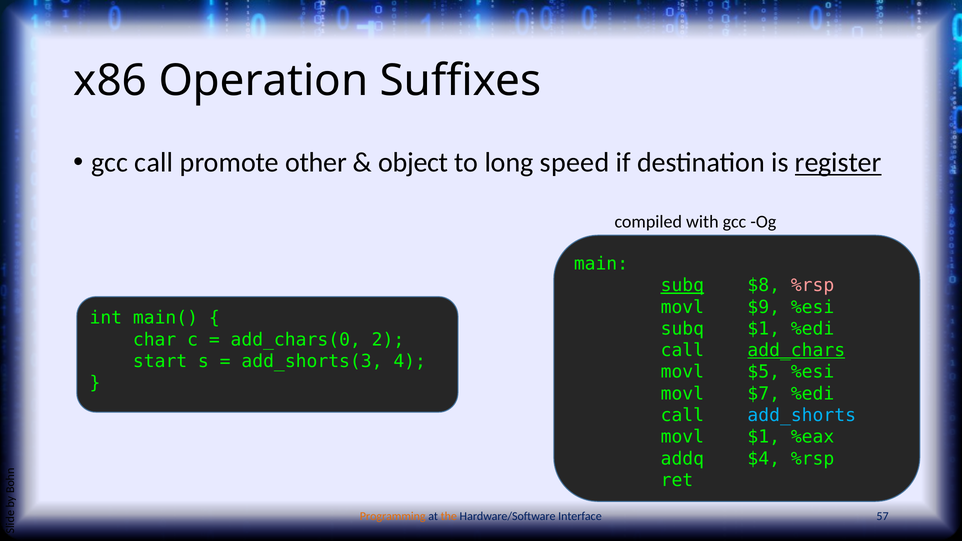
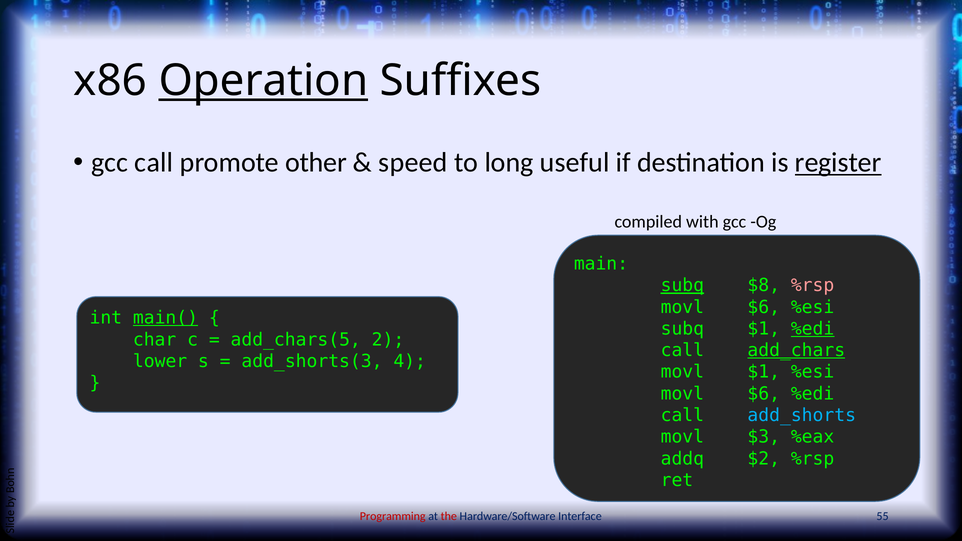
Operation underline: none -> present (263, 81)
object: object -> speed (413, 163)
speed: speed -> useful (575, 163)
$9: $9 -> $6 (764, 307)
main( underline: none -> present (165, 318)
%edi underline: none -> present (813, 329)
add_chars(0: add_chars(0 -> add_chars(5 (296, 340)
start: start -> lower (160, 361)
movl $5: $5 -> $1 (764, 372)
$7: $7 -> $6 (764, 394)
movl $1: $1 -> $3 (764, 437)
$4: $4 -> $2 (764, 459)
Programming colour: orange -> red (393, 517)
the colour: orange -> red (449, 517)
57: 57 -> 55 (883, 517)
